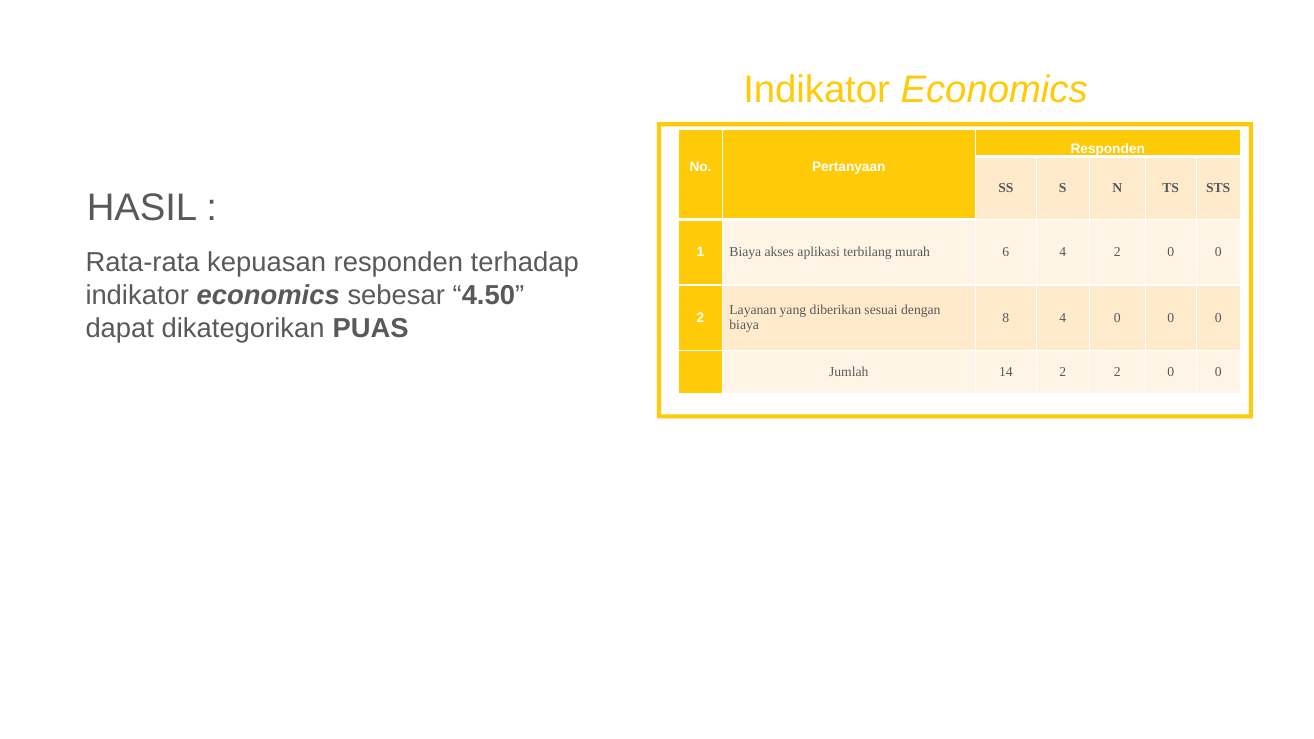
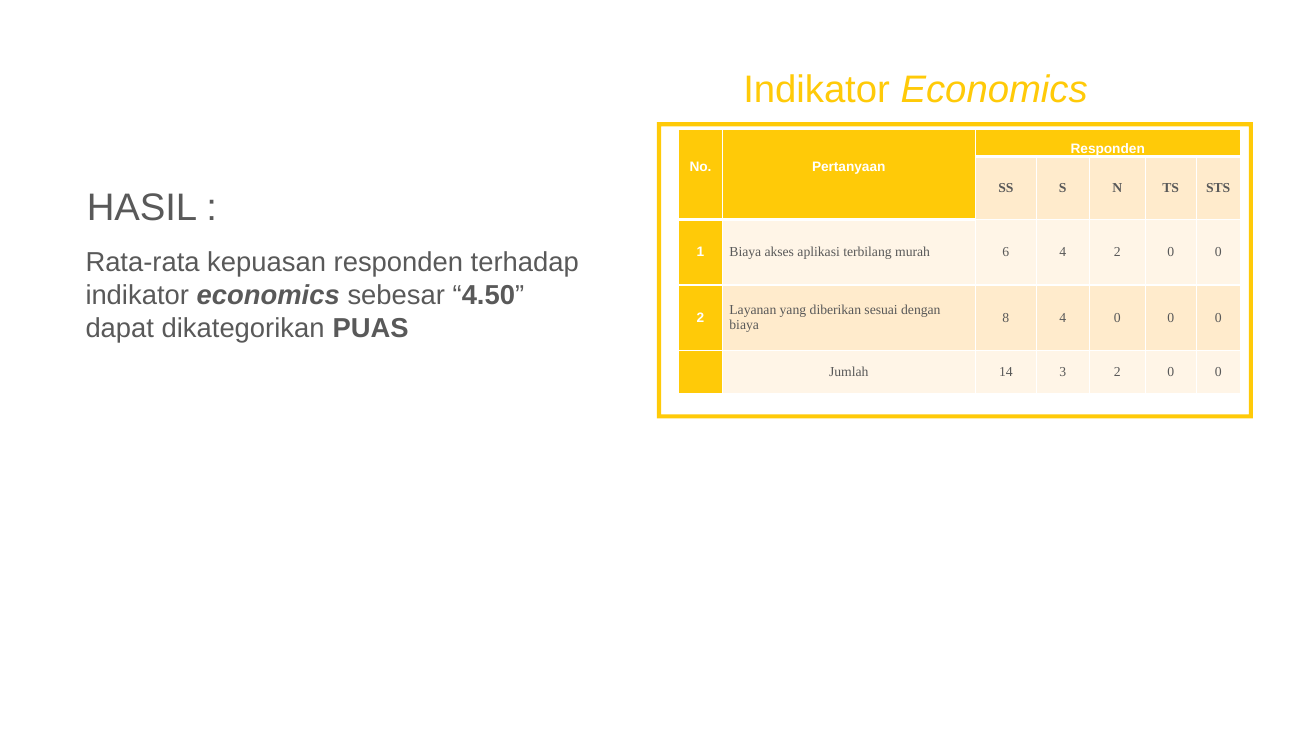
14 2: 2 -> 3 (1063, 372)
